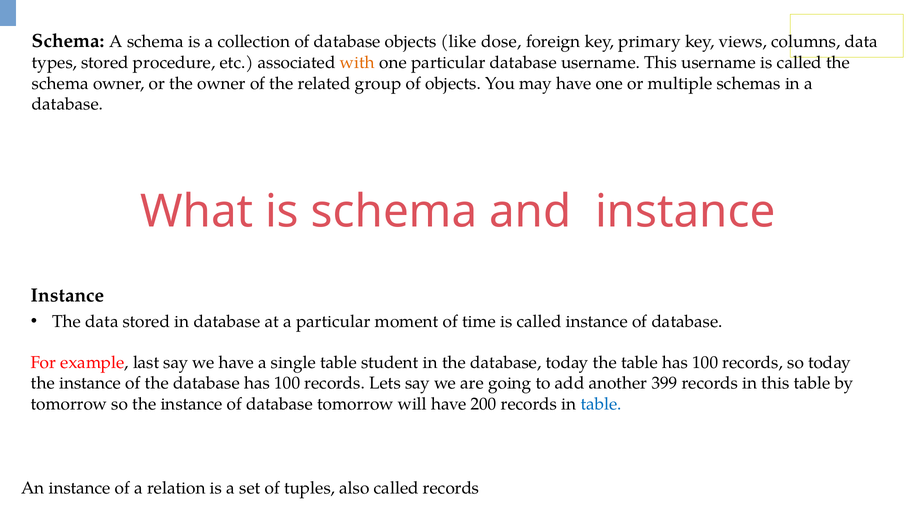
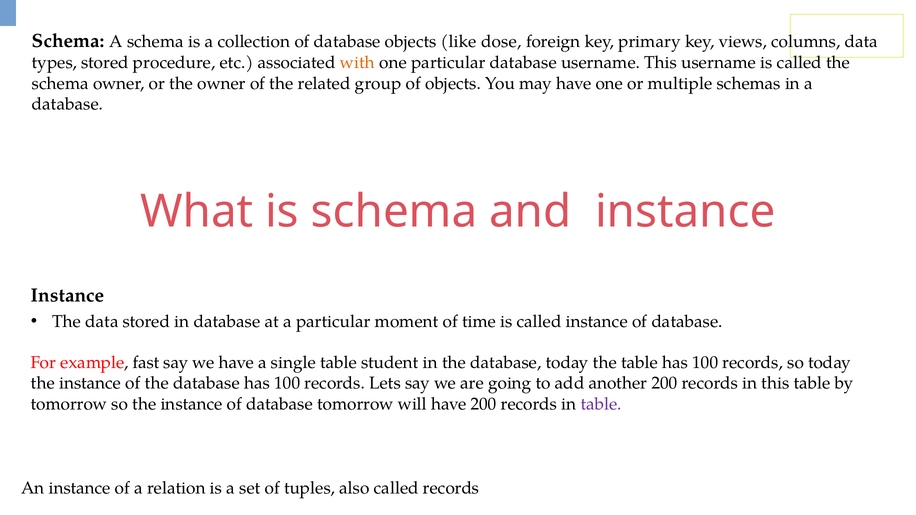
last: last -> fast (146, 363)
another 399: 399 -> 200 (664, 383)
table colour: blue -> purple (601, 404)
